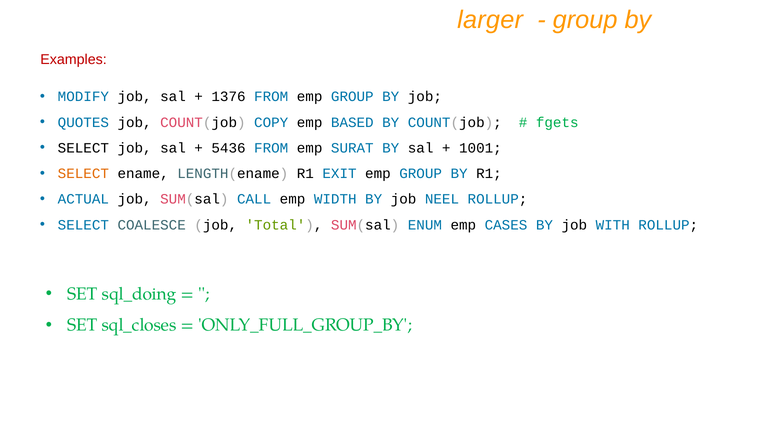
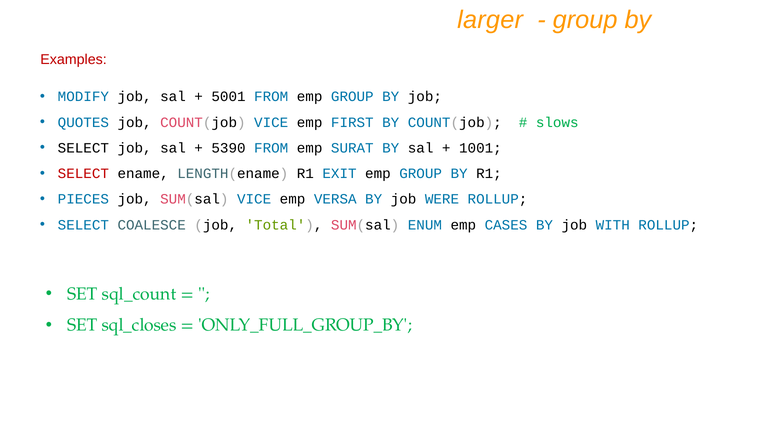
1376: 1376 -> 5001 (229, 97)
COUNT(job COPY: COPY -> VICE (271, 122)
BASED: BASED -> FIRST (352, 122)
fgets: fgets -> slows (557, 122)
5436: 5436 -> 5390 (229, 148)
SELECT colour: orange -> red (83, 174)
ACTUAL: ACTUAL -> PIECES (83, 199)
SUM(sal CALL: CALL -> VICE (254, 199)
WIDTH: WIDTH -> VERSA (335, 199)
NEEL: NEEL -> WERE (442, 199)
sql_doing: sql_doing -> sql_count (139, 294)
